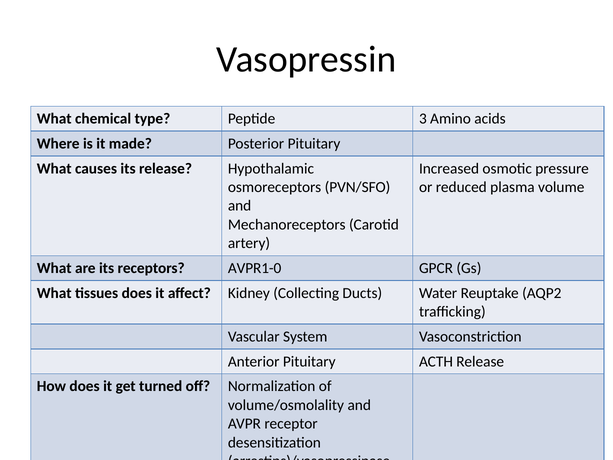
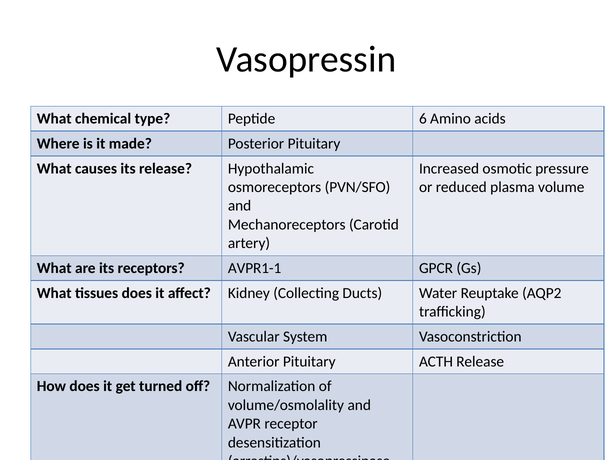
3: 3 -> 6 (423, 119)
AVPR1-0: AVPR1-0 -> AVPR1-1 (255, 268)
